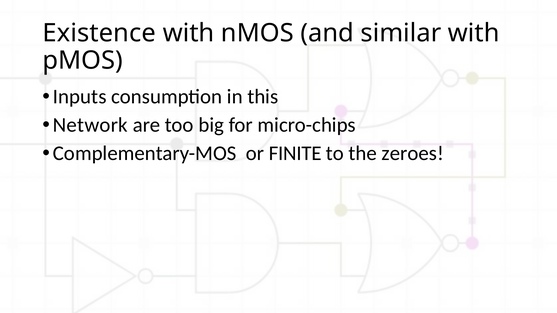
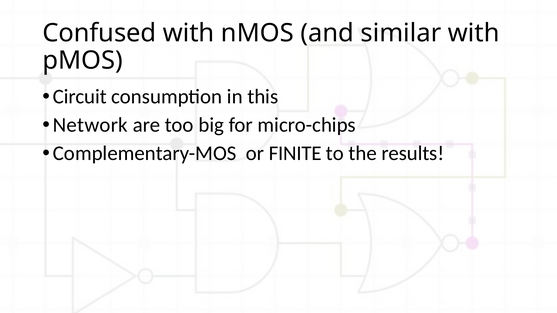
Existence: Existence -> Confused (99, 33)
Inputs: Inputs -> Circuit (80, 97)
zeroes: zeroes -> results (413, 153)
